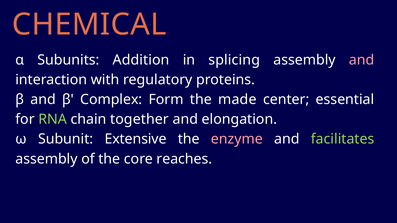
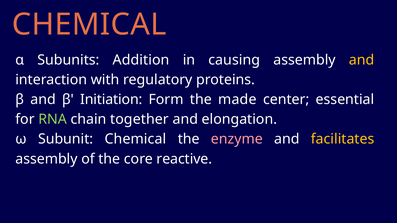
splicing: splicing -> causing (234, 60)
and colour: pink -> yellow (362, 60)
Complex: Complex -> Initiation (111, 100)
Subunit Extensive: Extensive -> Chemical (135, 139)
facilitates colour: light green -> yellow (343, 139)
reaches: reaches -> reactive (184, 159)
